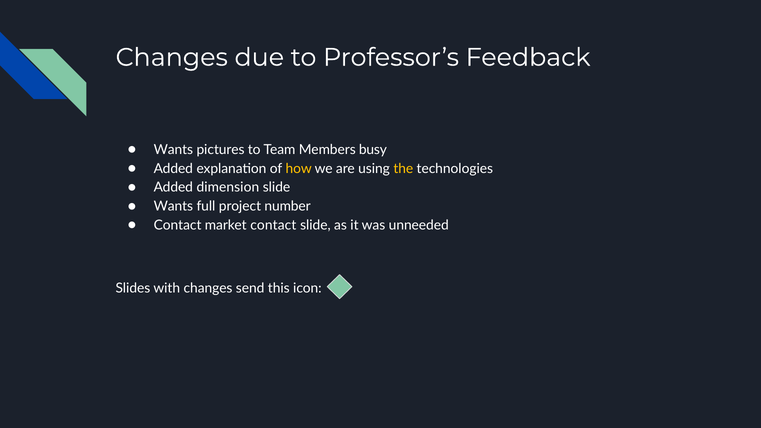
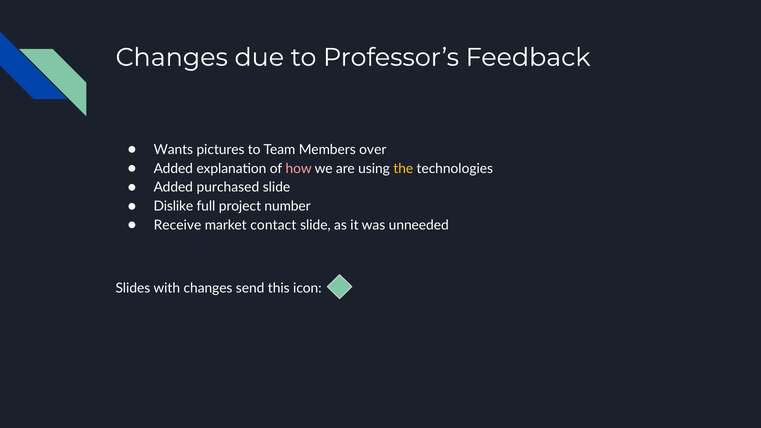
busy: busy -> over (373, 150)
how colour: yellow -> pink (299, 169)
dimension: dimension -> purchased (228, 187)
Wants: Wants -> Dislike (173, 206)
Contact: Contact -> Receive (178, 225)
